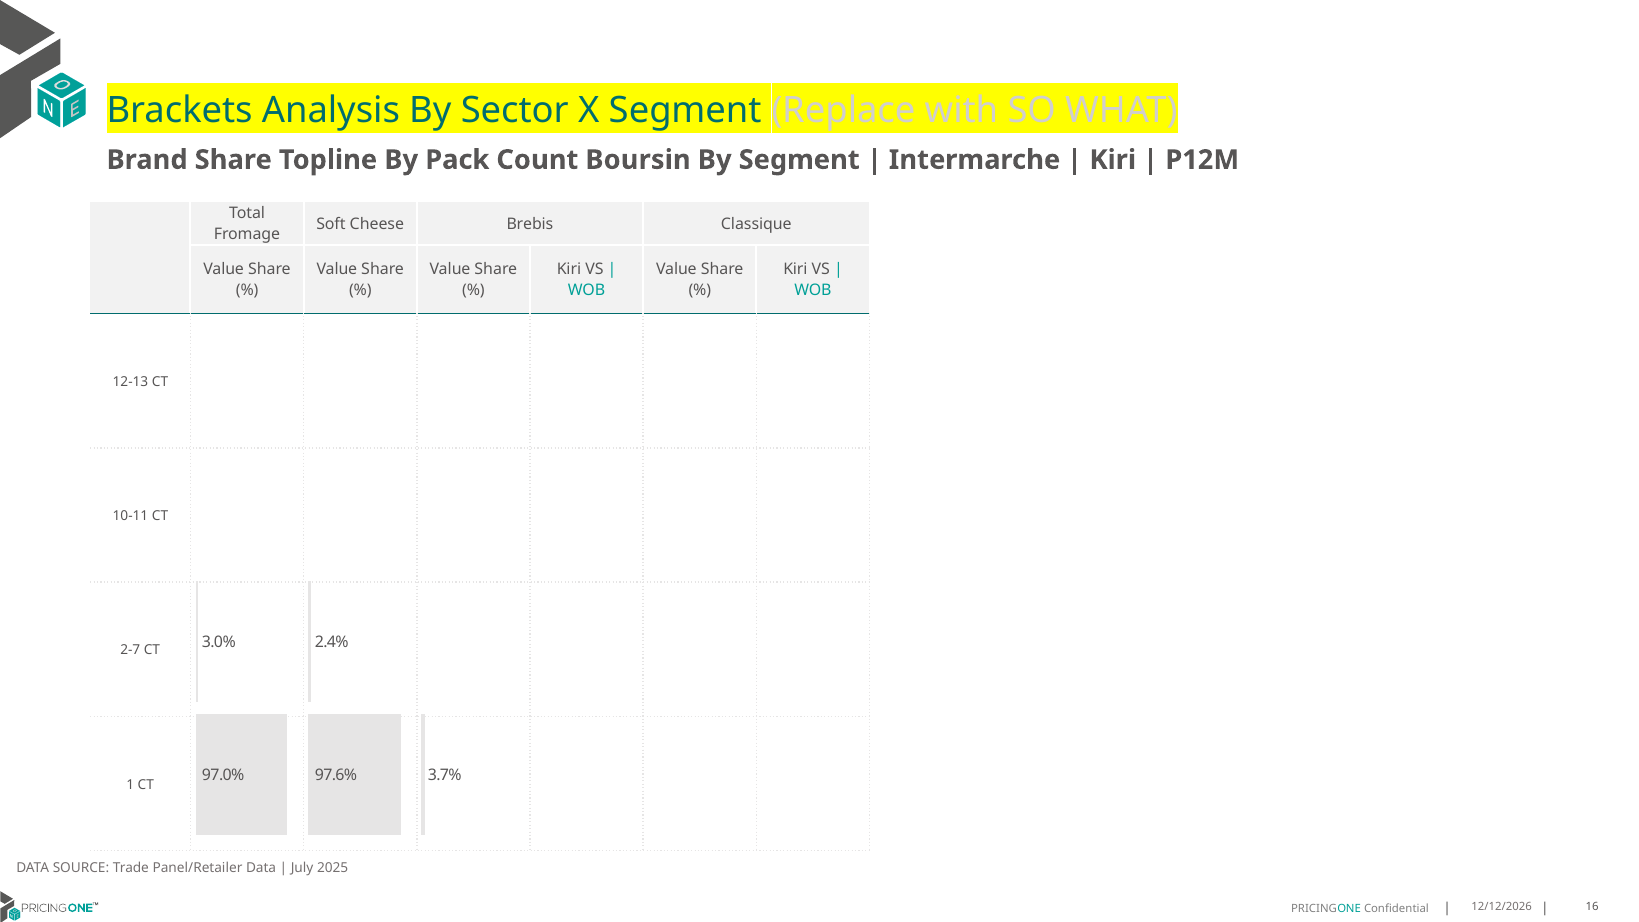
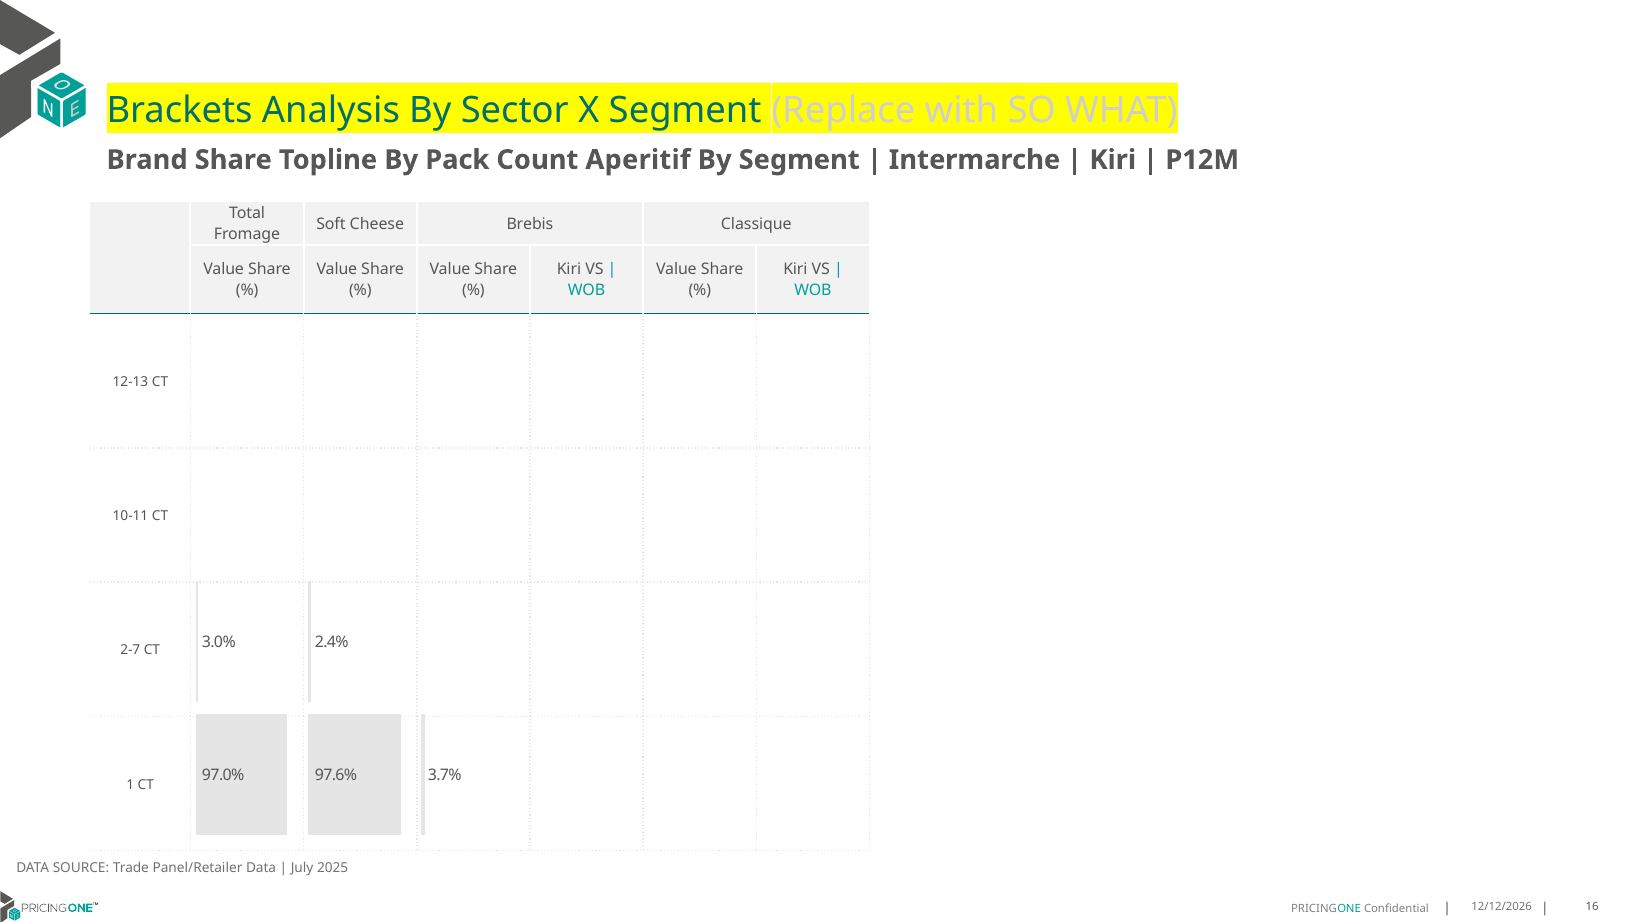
Boursin: Boursin -> Aperitif (638, 160)
